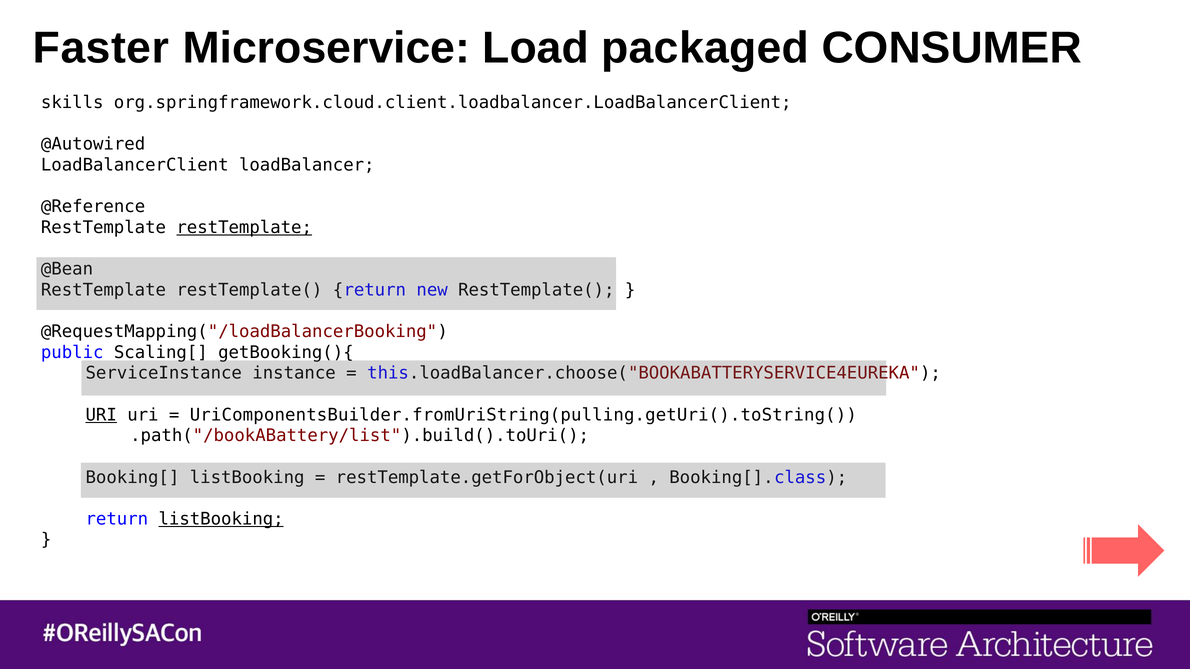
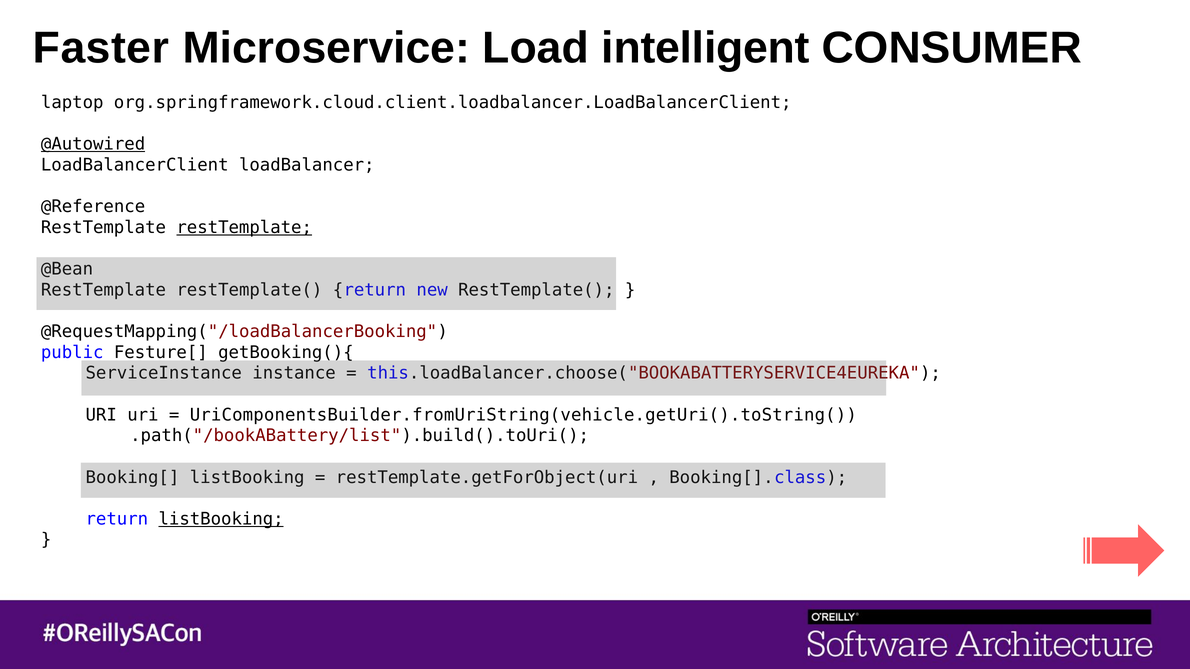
packaged: packaged -> intelligent (705, 48)
skills: skills -> laptop (72, 102)
@Autowired underline: none -> present (93, 144)
Scaling[: Scaling[ -> Festure[ (161, 353)
URI underline: present -> none (101, 415)
UriComponentsBuilder.fromUriString(pulling.getUri().toString(: UriComponentsBuilder.fromUriString(pulling.getUri().toString( -> UriComponentsBuilder.fromUriString(vehicle.getUri().toString( (523, 415)
